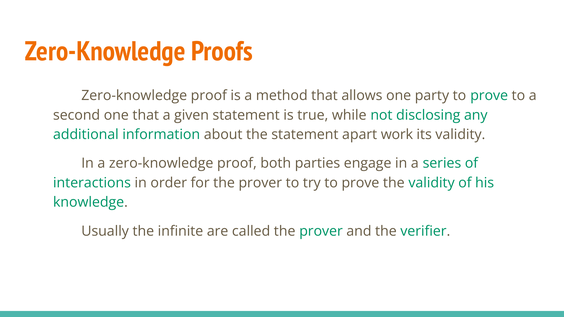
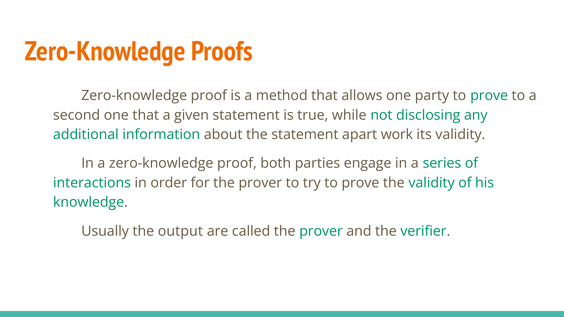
infinite: infinite -> output (180, 231)
